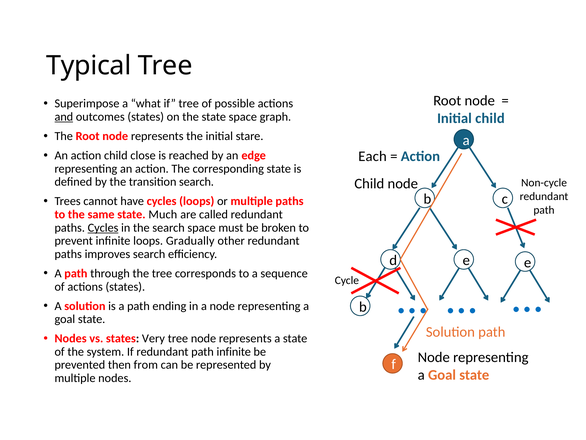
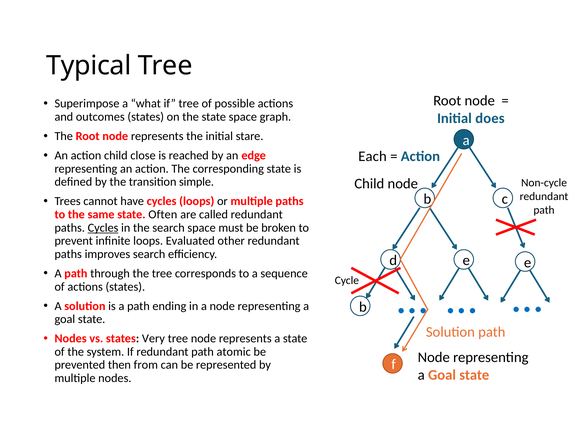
and underline: present -> none (64, 117)
Initial child: child -> does (490, 118)
transition search: search -> simple (196, 182)
Much: Much -> Often (163, 214)
Gradually: Gradually -> Evaluated (190, 241)
path infinite: infinite -> atomic (234, 351)
